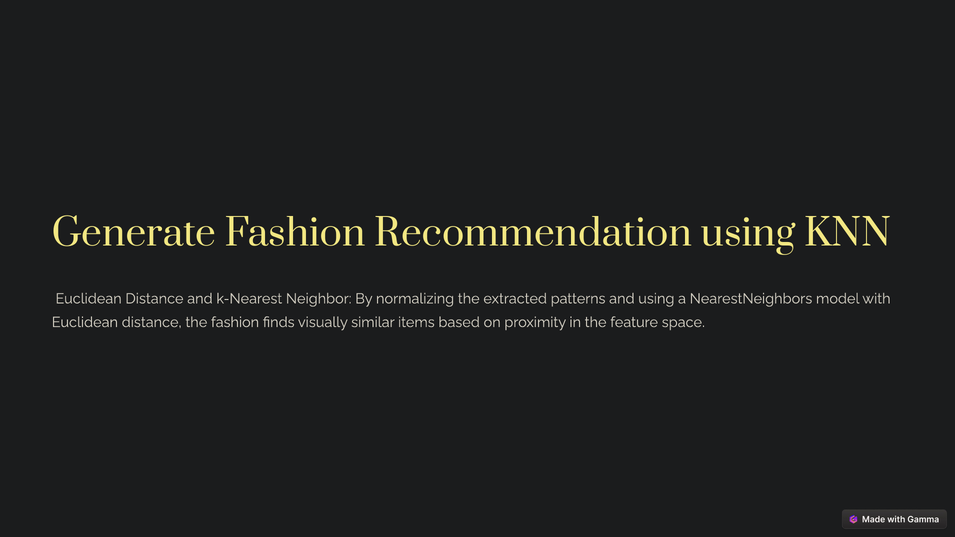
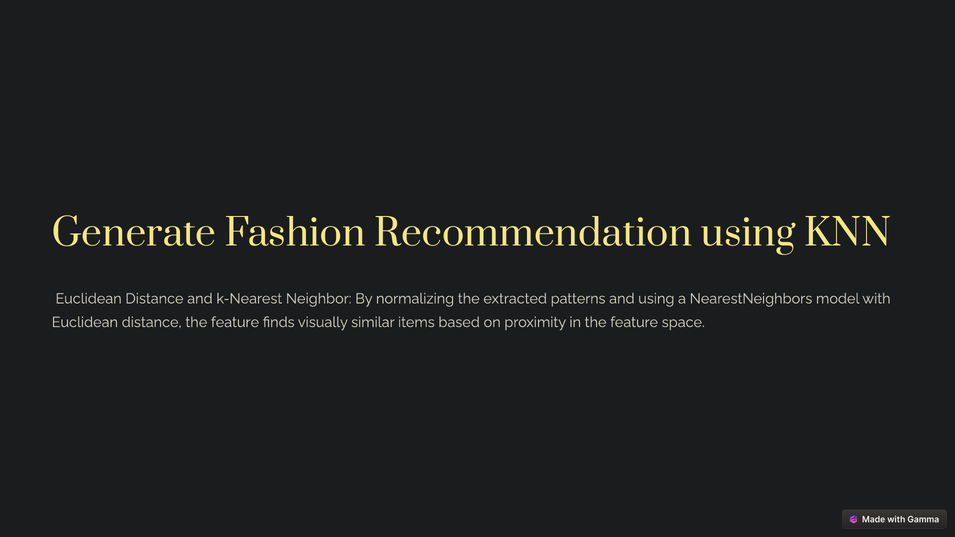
distance the fashion: fashion -> feature (235, 322)
